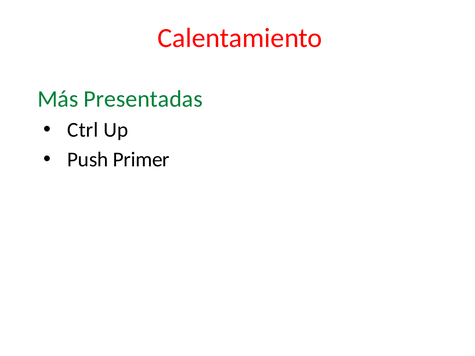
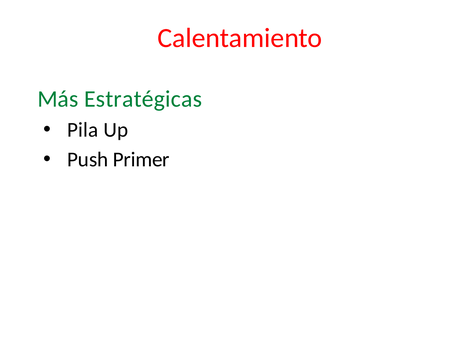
Presentadas: Presentadas -> Estratégicas (143, 99)
Ctrl: Ctrl -> Pila (83, 130)
